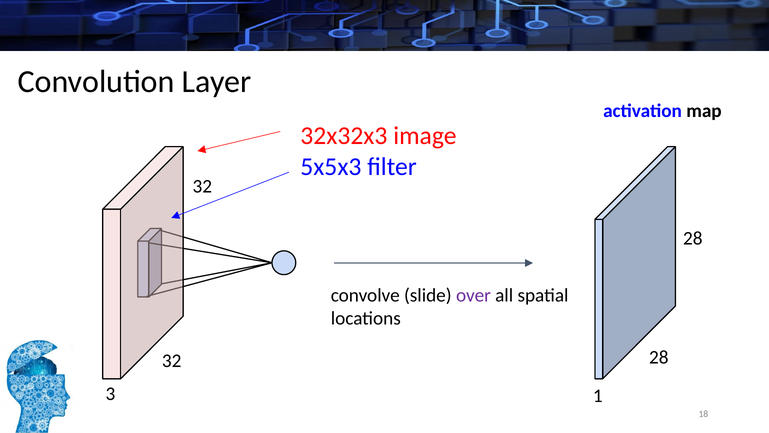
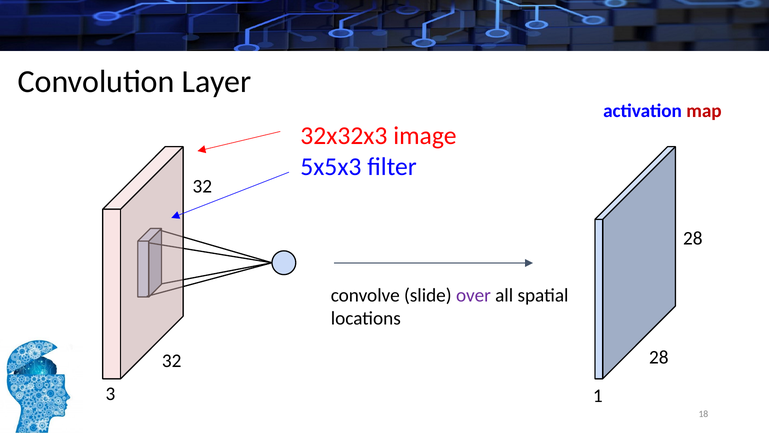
map colour: black -> red (704, 111)
